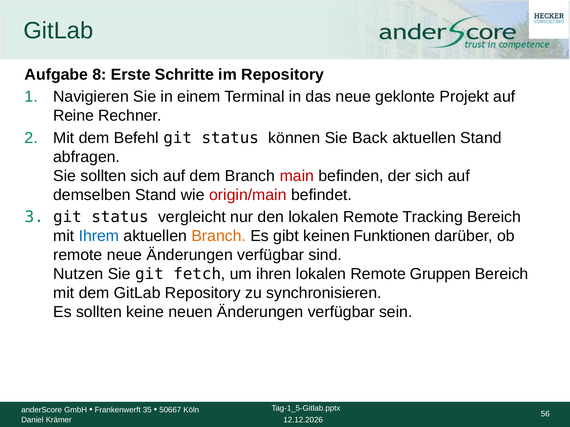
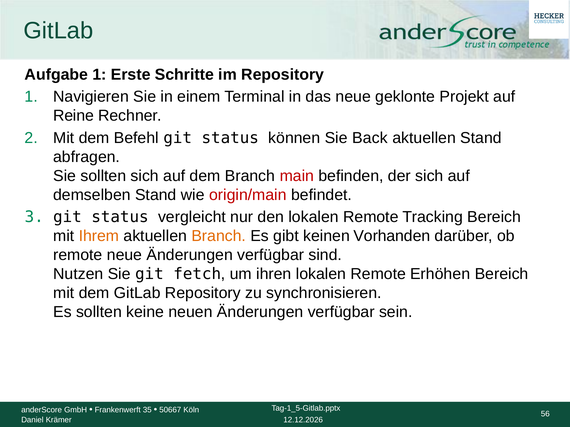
Aufgabe 8: 8 -> 1 (99, 75)
Ihrem colour: blue -> orange (99, 236)
Funktionen: Funktionen -> Vorhanden (392, 236)
Gruppen: Gruppen -> Erhöhen (440, 274)
